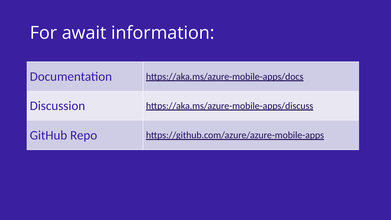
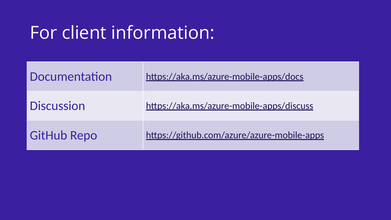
await: await -> client (84, 33)
